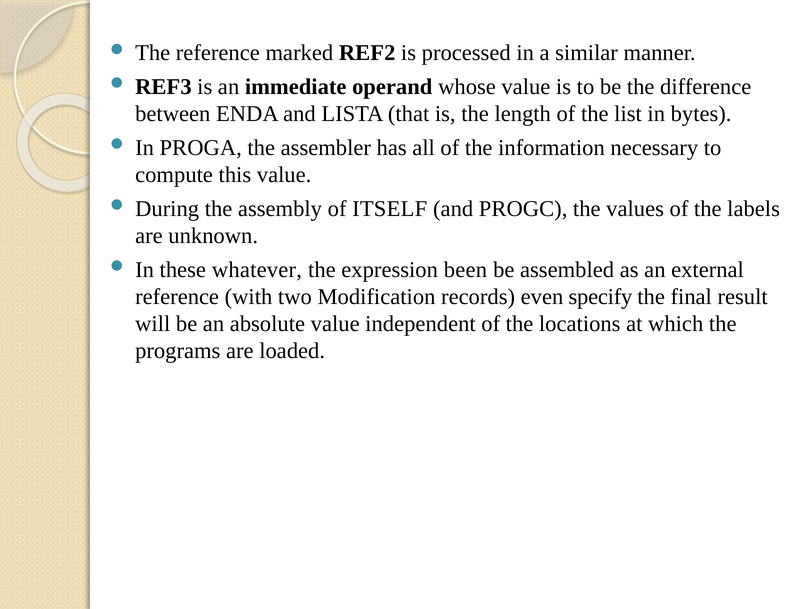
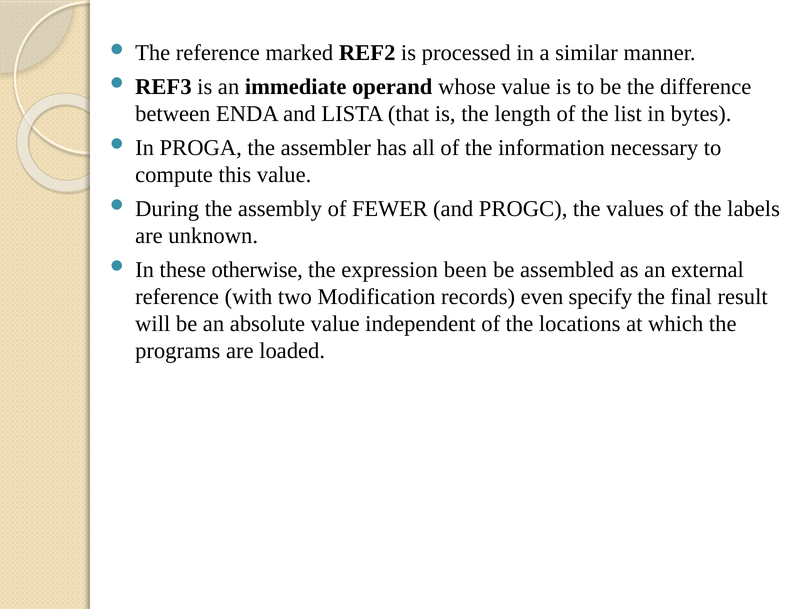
ITSELF: ITSELF -> FEWER (390, 209)
whatever: whatever -> otherwise (257, 270)
